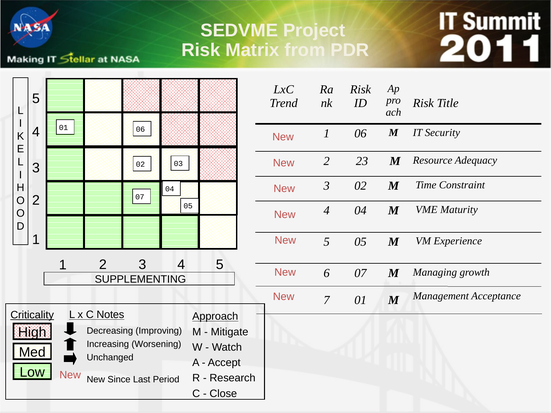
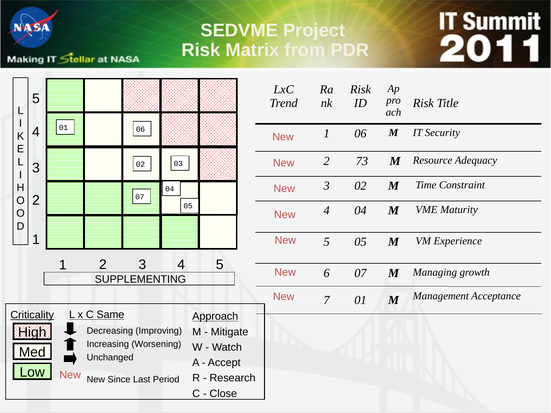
23: 23 -> 73 (362, 161)
Notes: Notes -> Same (110, 315)
